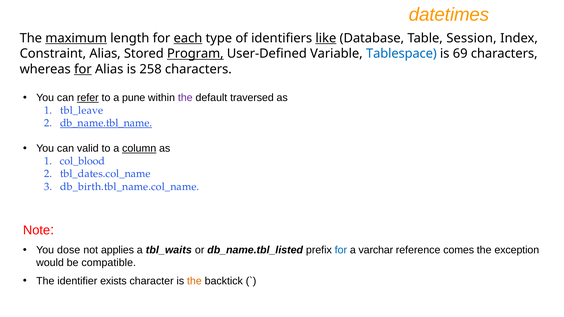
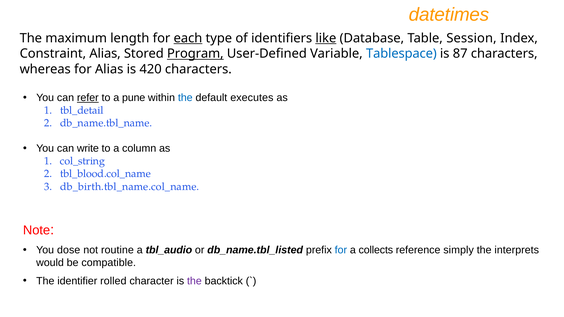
maximum underline: present -> none (76, 38)
69: 69 -> 87 (460, 54)
for underline: present -> none (83, 69)
258: 258 -> 420 (151, 69)
the colour: purple -> blue (185, 98)
traversed: traversed -> executes (252, 98)
tbl_leave: tbl_leave -> tbl_detail (82, 111)
db_name.tbl_name underline: present -> none (106, 123)
valid: valid -> write (88, 149)
column underline: present -> none (139, 149)
col_blood: col_blood -> col_string (82, 161)
tbl_dates.col_name: tbl_dates.col_name -> tbl_blood.col_name (105, 174)
applies: applies -> routine (117, 250)
tbl_waits: tbl_waits -> tbl_audio (169, 250)
varchar: varchar -> collects (376, 250)
comes: comes -> simply (459, 250)
exception: exception -> interprets (517, 250)
exists: exists -> rolled (113, 281)
the colour: orange -> purple (194, 281)
